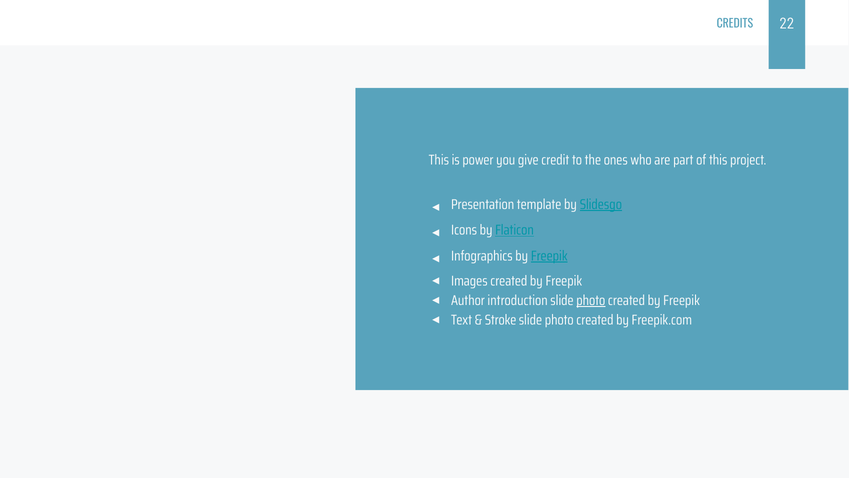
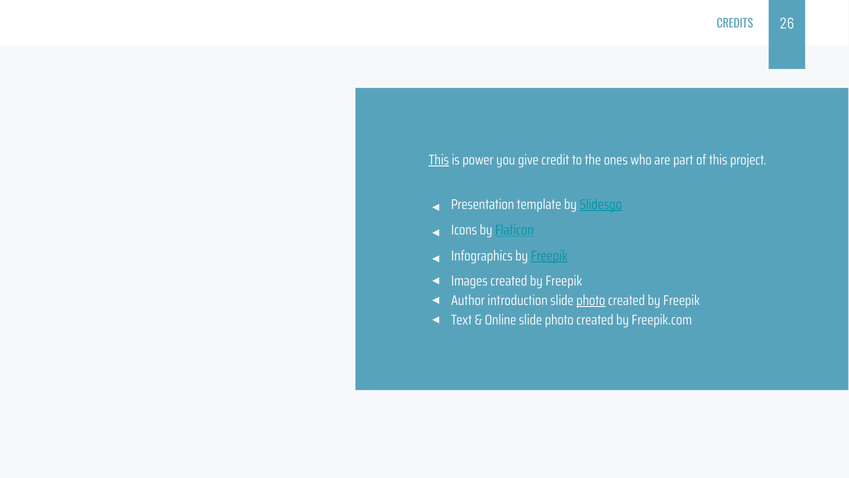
22: 22 -> 26 (787, 24)
This underline: none -> present (439, 160)
Stroke: Stroke -> Online (501, 320)
